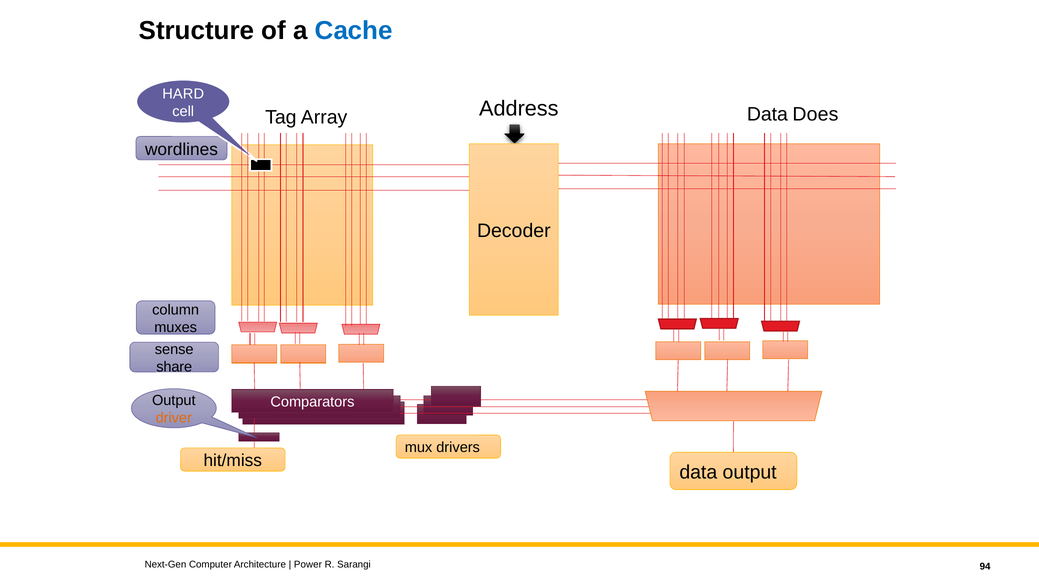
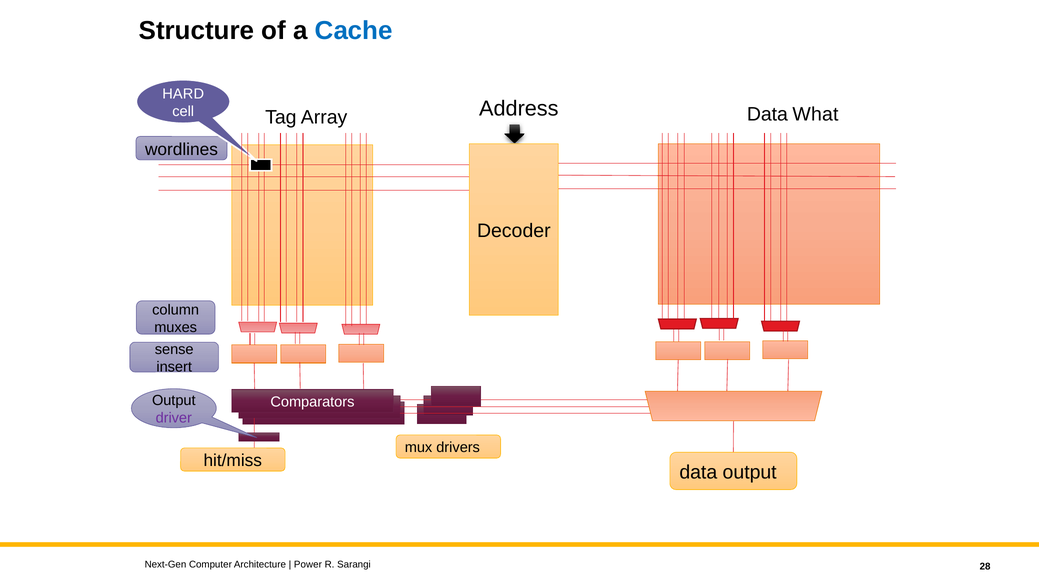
Does: Does -> What (815, 115)
share: share -> insert (174, 367)
driver colour: orange -> purple (174, 418)
94: 94 -> 28 (985, 567)
